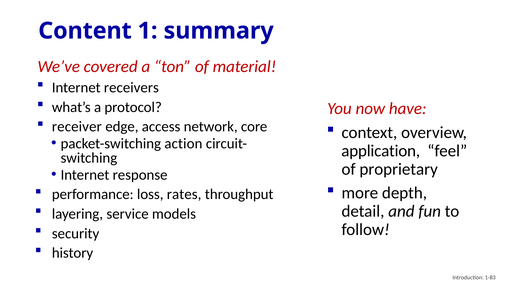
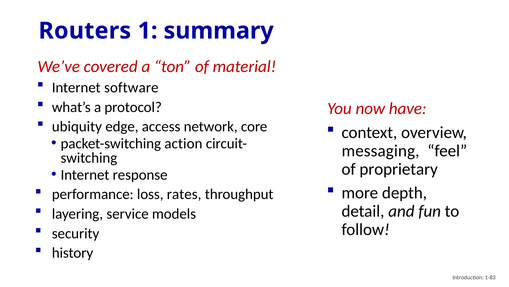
Content: Content -> Routers (85, 31)
receivers: receivers -> software (131, 87)
receiver: receiver -> ubiquity (77, 126)
application: application -> messaging (381, 150)
